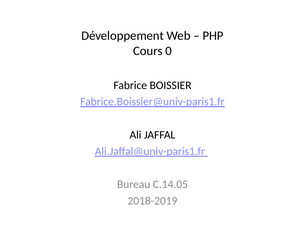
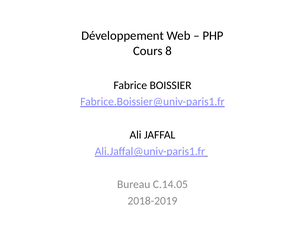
0: 0 -> 8 (169, 51)
